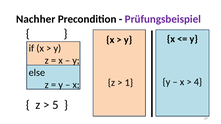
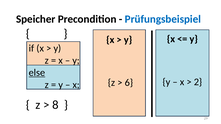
Nachher: Nachher -> Speicher (36, 19)
Prüfungsbeispiel colour: purple -> blue (163, 19)
else underline: none -> present (37, 73)
1: 1 -> 6 (129, 83)
4: 4 -> 2 (198, 82)
5: 5 -> 8 (55, 105)
